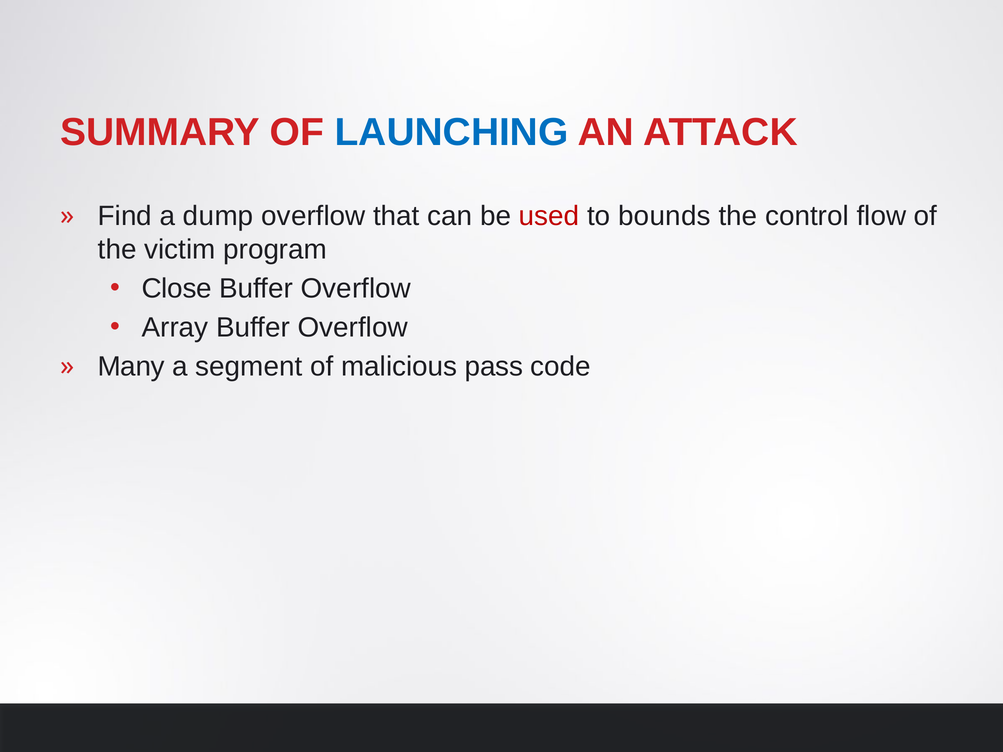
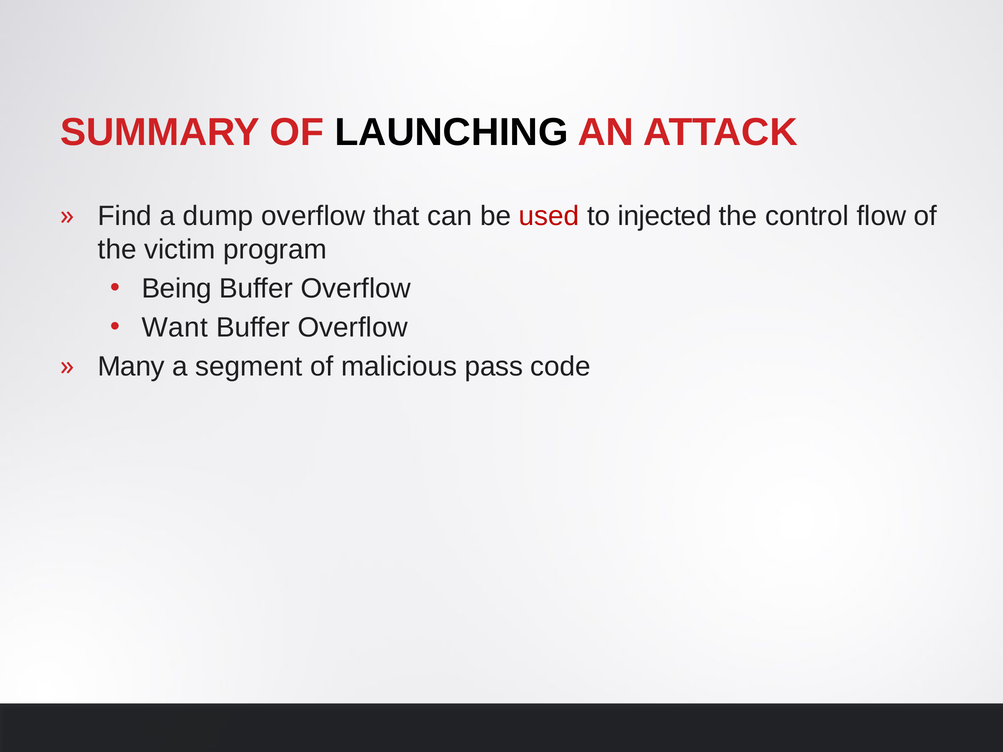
LAUNCHING colour: blue -> black (452, 132)
bounds: bounds -> injected (665, 216)
Close: Close -> Being (177, 289)
Array: Array -> Want (175, 328)
